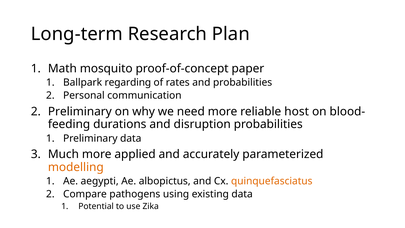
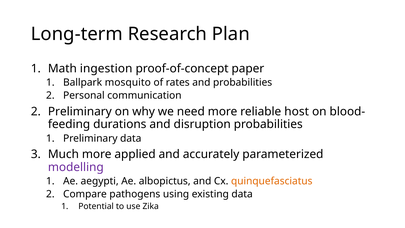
mosquito: mosquito -> ingestion (106, 68)
regarding: regarding -> mosquito (128, 82)
modelling colour: orange -> purple (76, 167)
